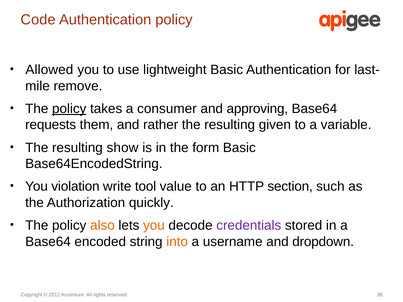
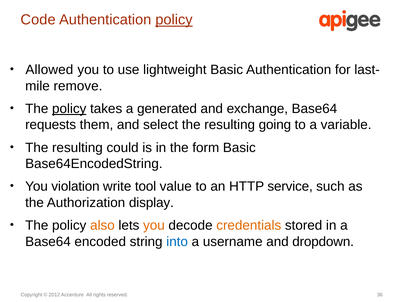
policy underline: none -> present (174, 20)
consumer: consumer -> generated (167, 109)
approving: approving -> exchange (257, 109)
rather: rather -> select (161, 125)
given: given -> going (275, 125)
show: show -> could (123, 148)
section: section -> service (290, 187)
quickly: quickly -> display (151, 203)
credentials colour: purple -> orange (249, 226)
into colour: orange -> blue (177, 242)
